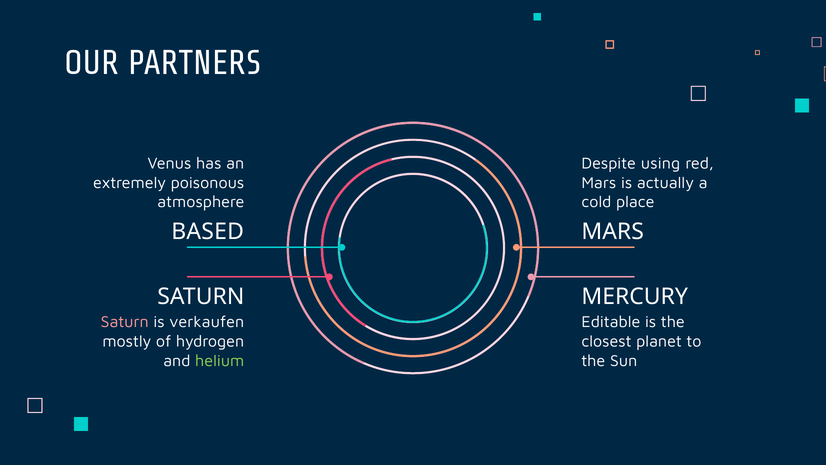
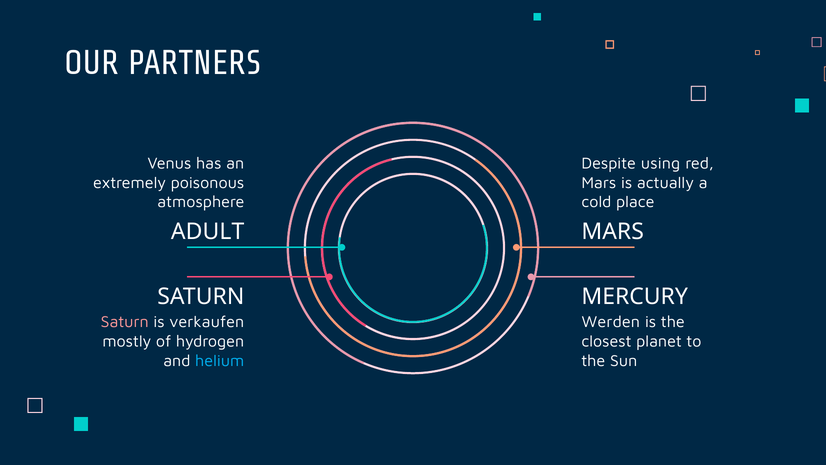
BASED: BASED -> ADULT (208, 231)
Editable: Editable -> Werden (611, 322)
helium colour: light green -> light blue (220, 361)
